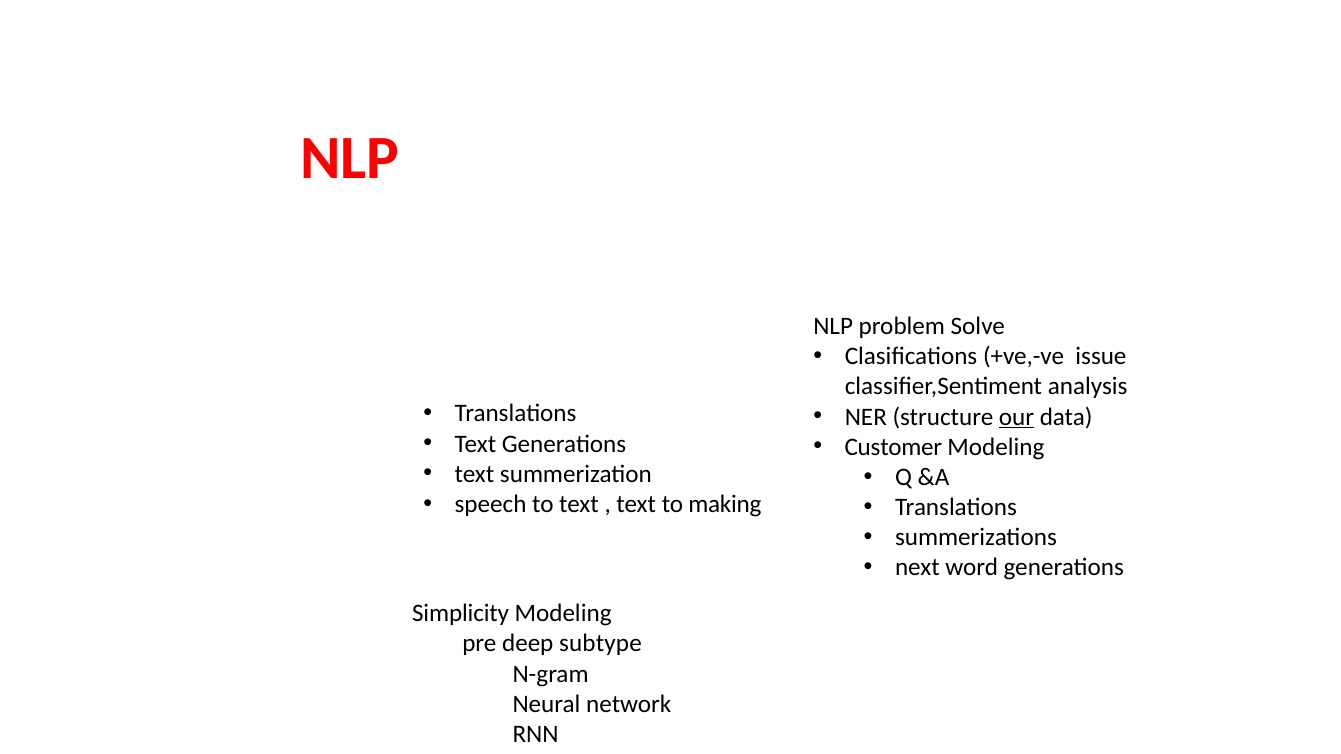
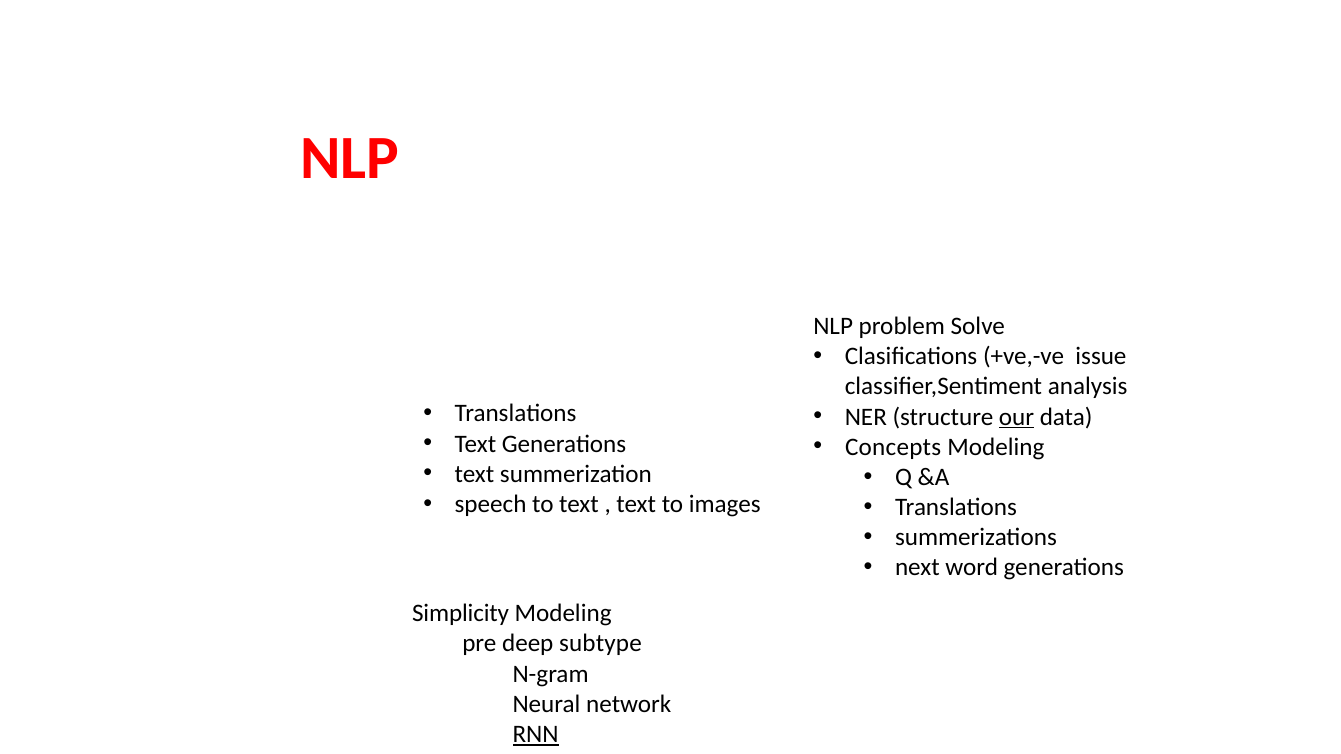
Customer: Customer -> Concepts (893, 447)
making: making -> images (725, 504)
RNN underline: none -> present (536, 734)
